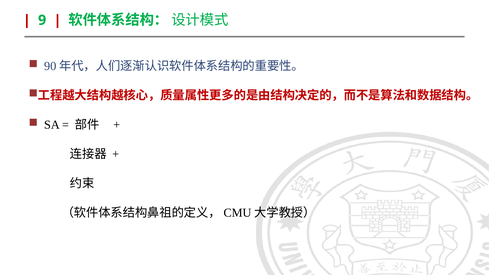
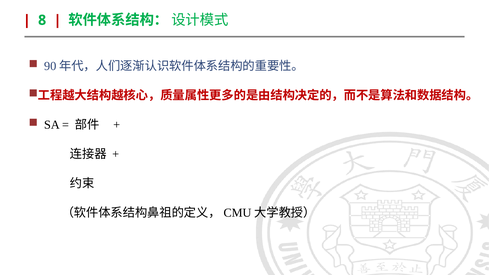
9: 9 -> 8 (42, 20)
